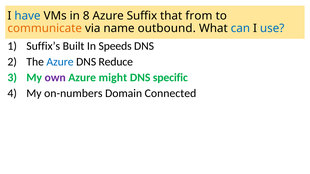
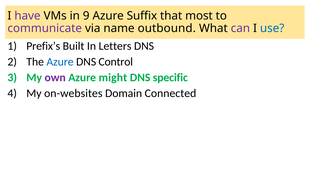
have colour: blue -> purple (27, 16)
8: 8 -> 9 (86, 16)
from: from -> most (199, 16)
communicate colour: orange -> purple (45, 28)
can colour: blue -> purple (240, 28)
Suffix’s: Suffix’s -> Prefix’s (43, 46)
Speeds: Speeds -> Letters (115, 46)
Reduce: Reduce -> Control (116, 62)
on-numbers: on-numbers -> on-websites (73, 94)
